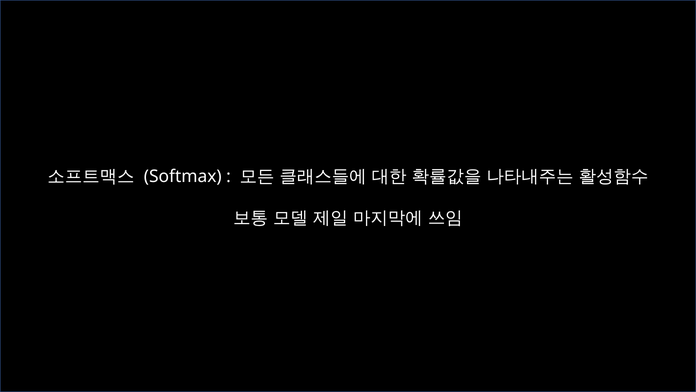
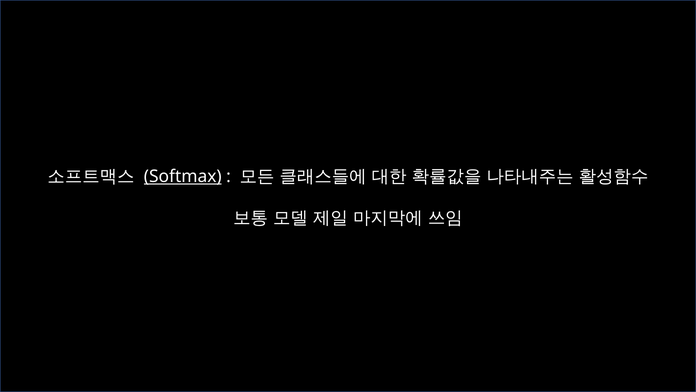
Softmax underline: none -> present (183, 176)
